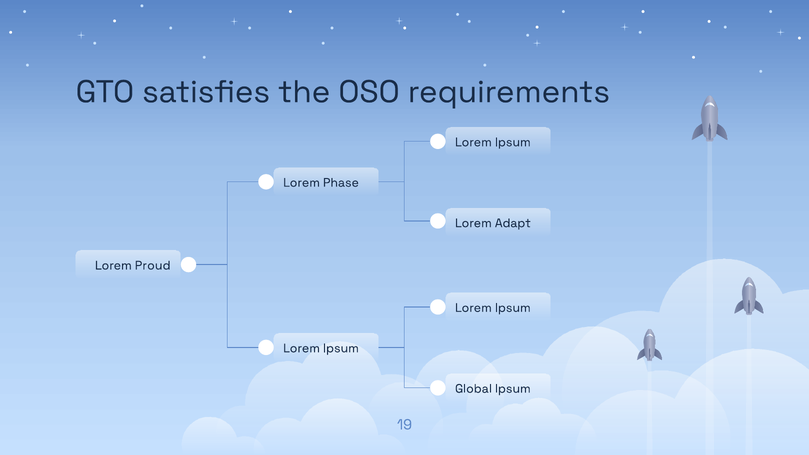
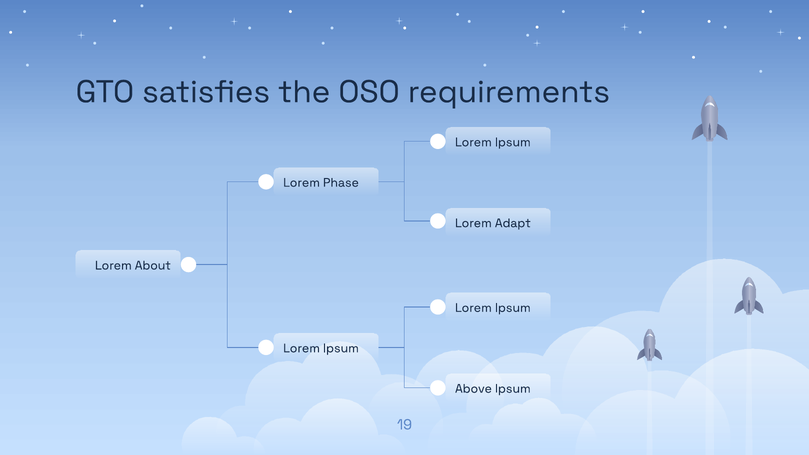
Proud: Proud -> About (153, 265)
Global: Global -> Above (473, 389)
